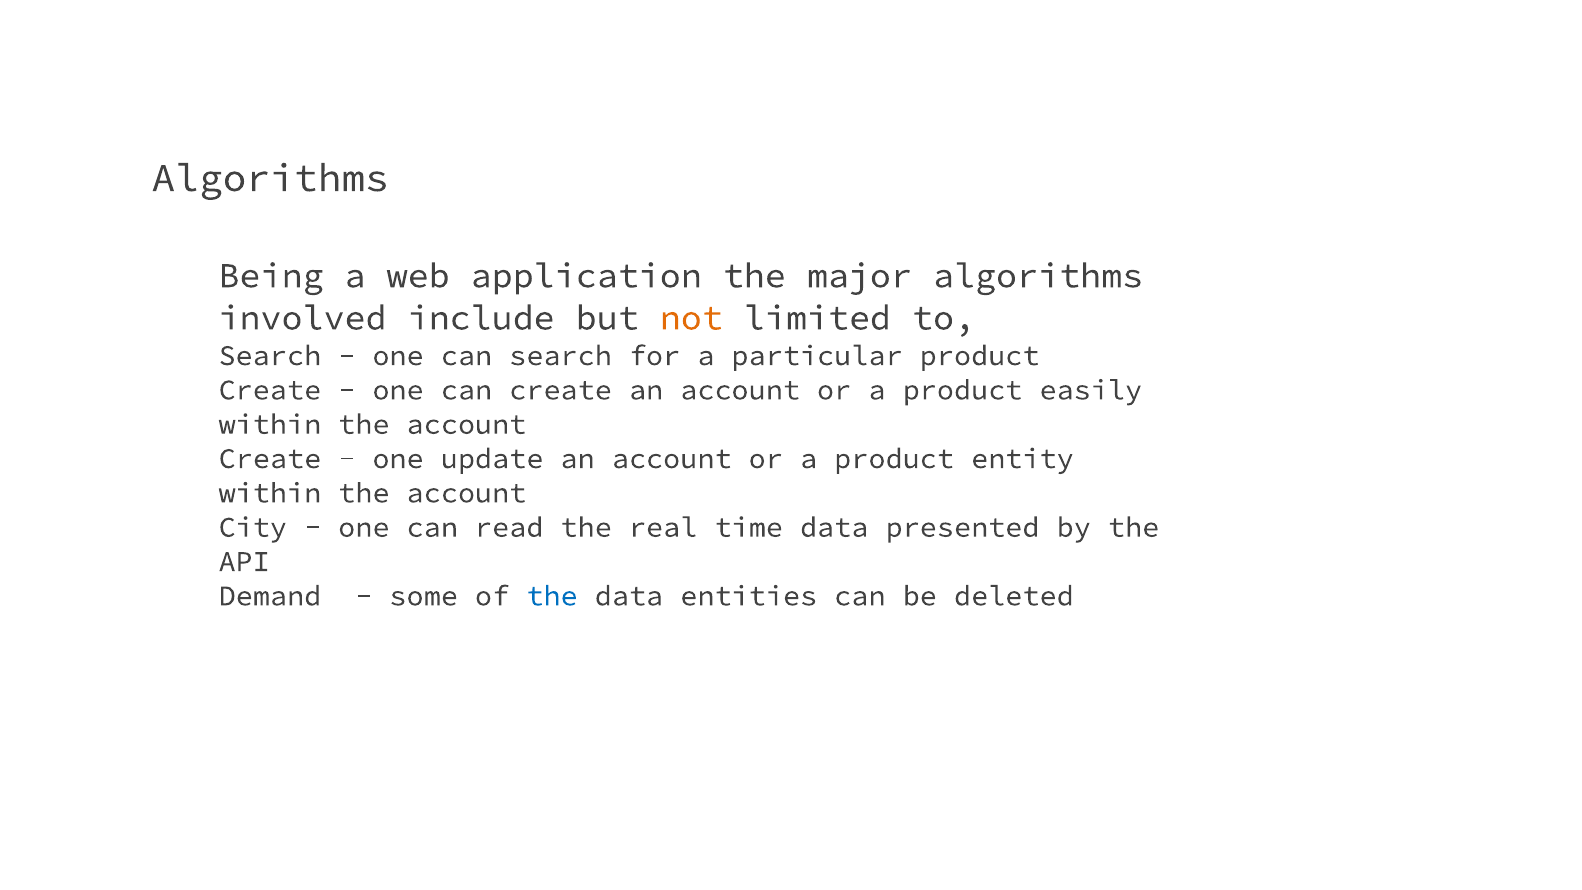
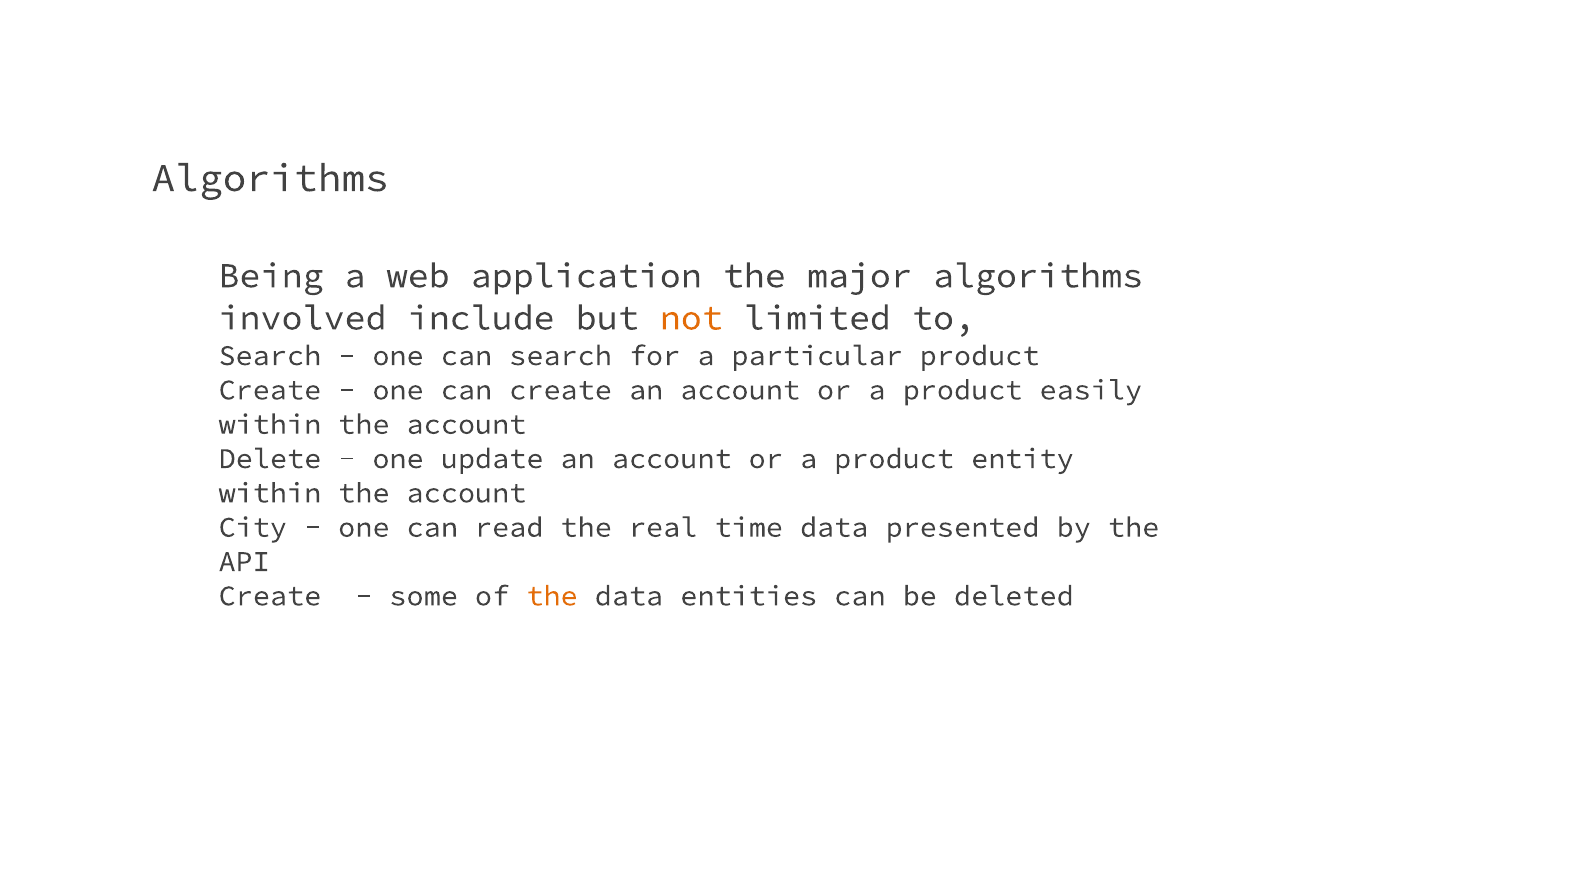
Create: Create -> Delete (270, 459)
Demand: Demand -> Create (270, 596)
the colour: blue -> orange (552, 596)
